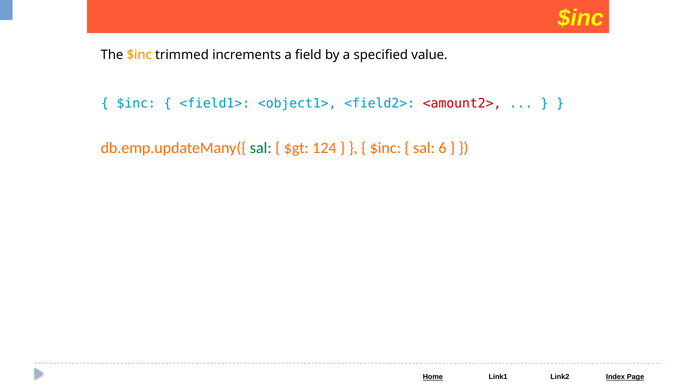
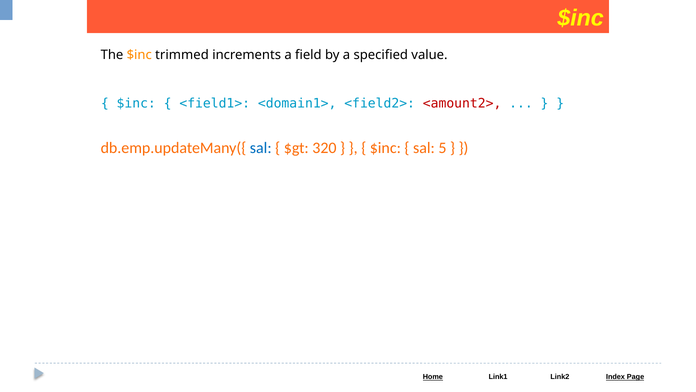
<object1>: <object1> -> <domain1> (297, 103)
sal colour: green -> blue (261, 148)
124: 124 -> 320 (324, 148)
6: 6 -> 5 (442, 148)
